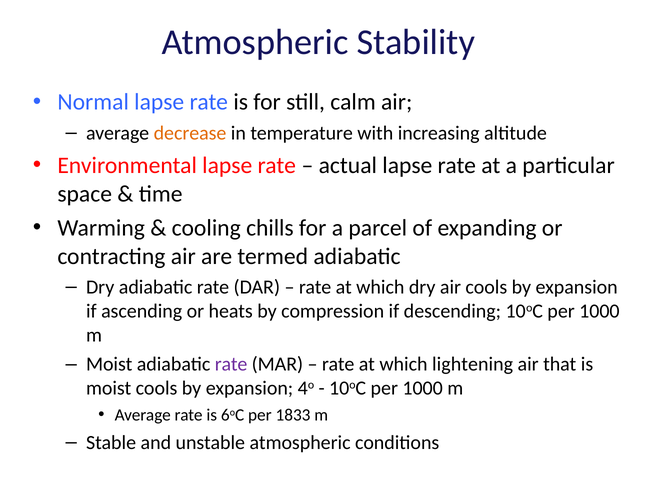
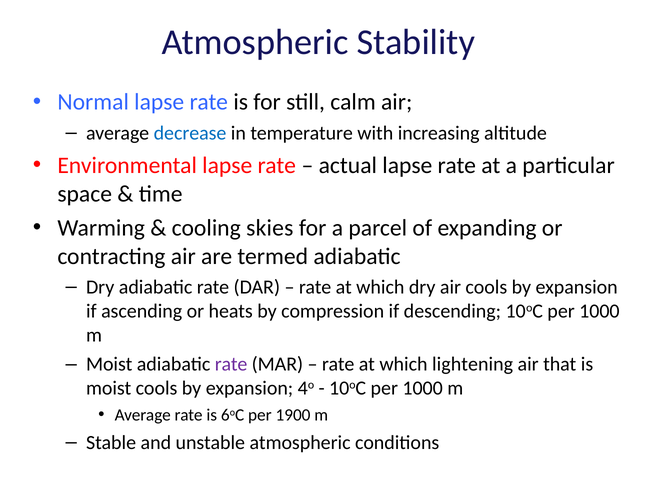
decrease colour: orange -> blue (190, 133)
chills: chills -> skies (270, 228)
1833: 1833 -> 1900 (293, 414)
